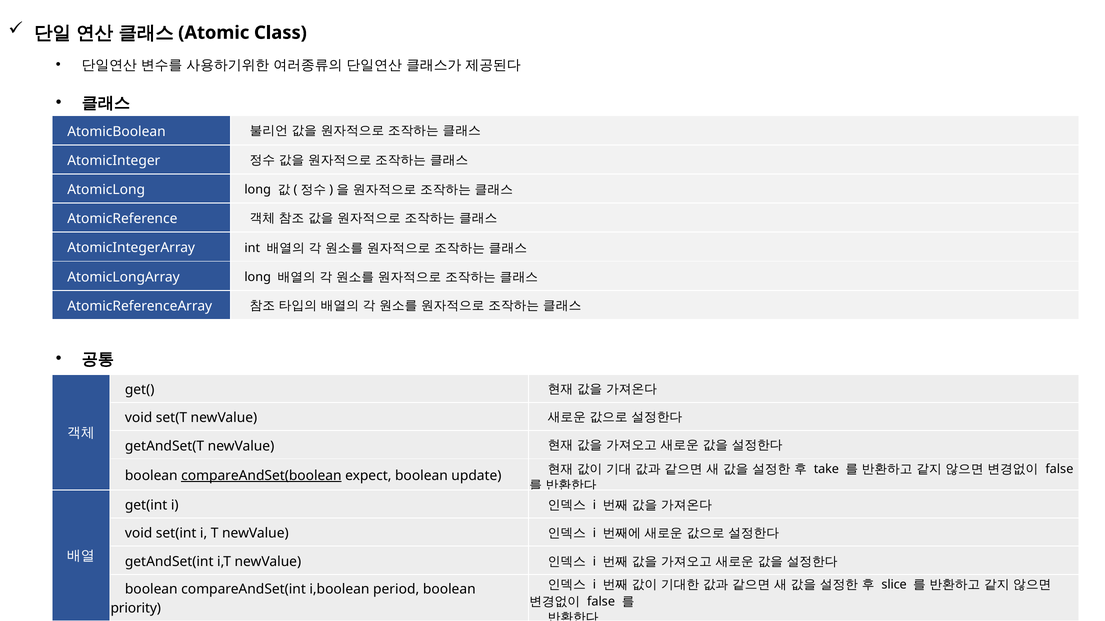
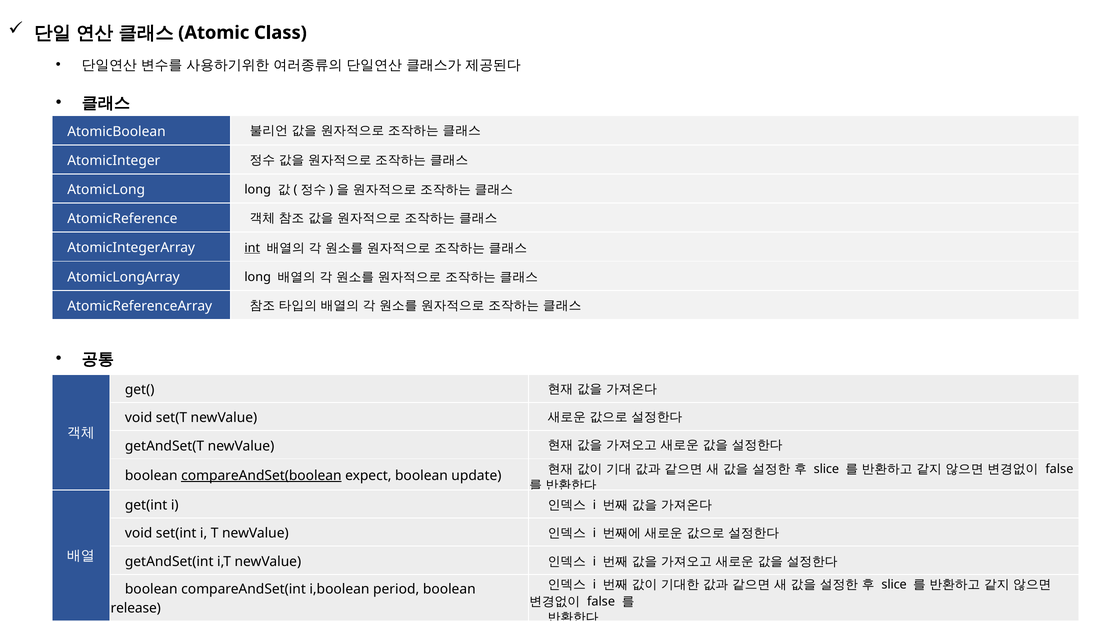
int underline: none -> present (252, 248)
take: take -> slice (826, 469)
priority: priority -> release (136, 609)
